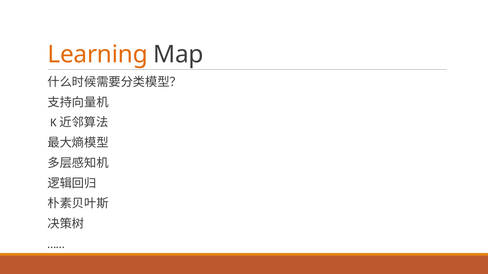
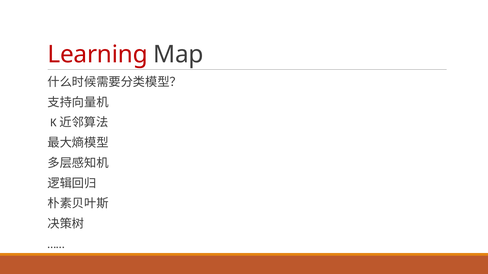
Learning colour: orange -> red (98, 55)
